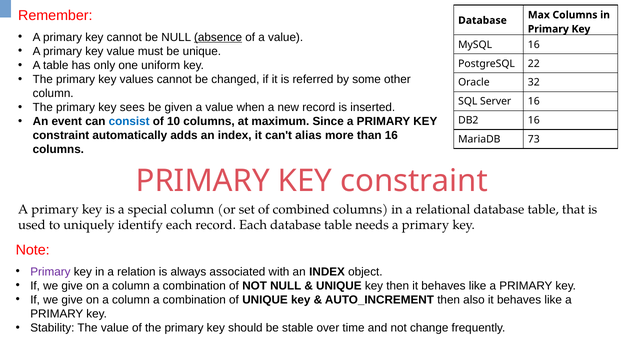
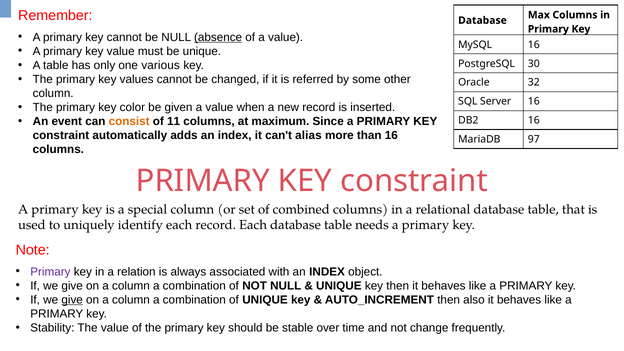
uniform: uniform -> various (161, 65)
22: 22 -> 30 (534, 64)
sees: sees -> color (132, 107)
consist colour: blue -> orange (129, 121)
10: 10 -> 11 (174, 121)
73: 73 -> 97 (534, 139)
give underline: none -> present (72, 300)
